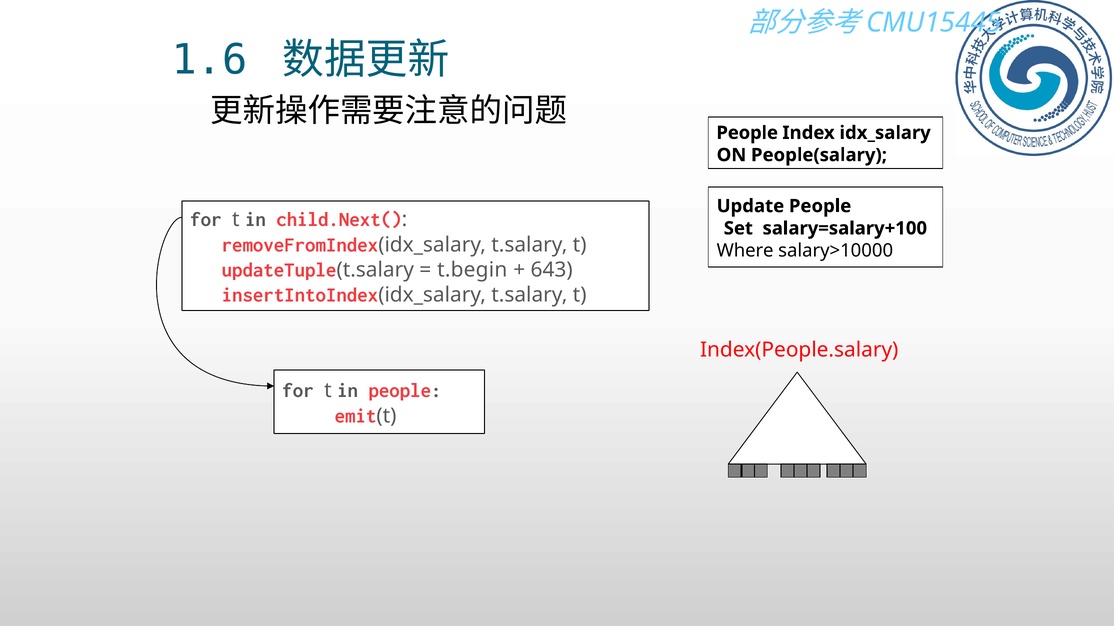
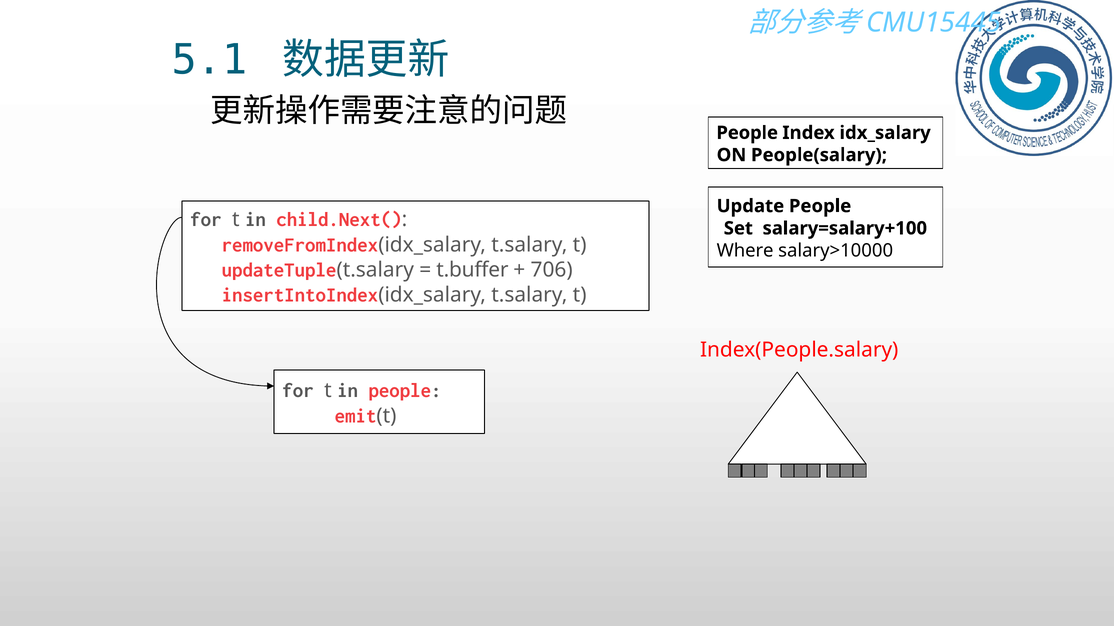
1.6: 1.6 -> 5.1 (209, 60)
t.begin: t.begin -> t.buffer (472, 270)
643: 643 -> 706 (552, 270)
